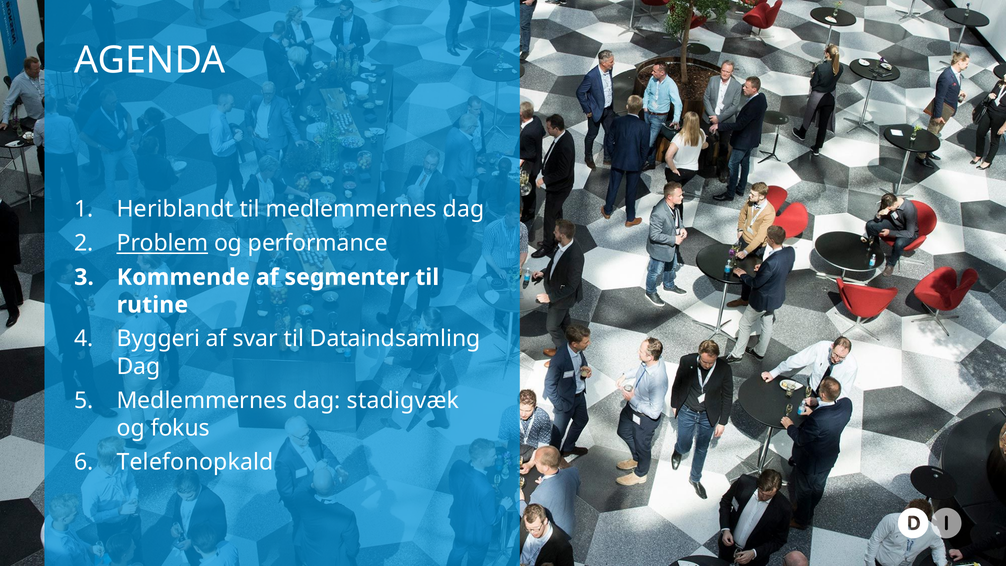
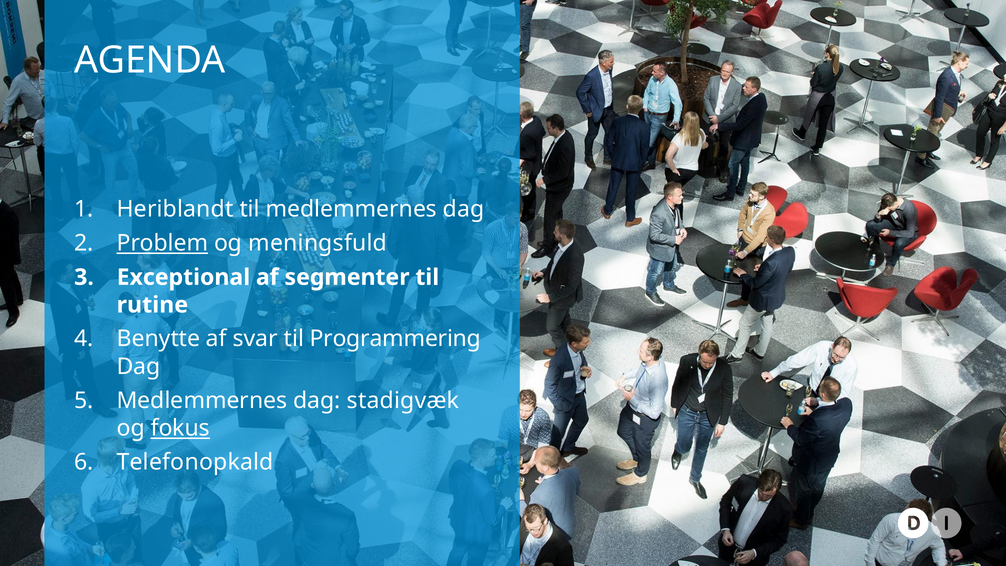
performance: performance -> meningsfuld (318, 243)
Kommende: Kommende -> Exceptional (183, 277)
Byggeri: Byggeri -> Benytte (158, 339)
Dataindsamling: Dataindsamling -> Programmering (395, 339)
fokus underline: none -> present (180, 428)
